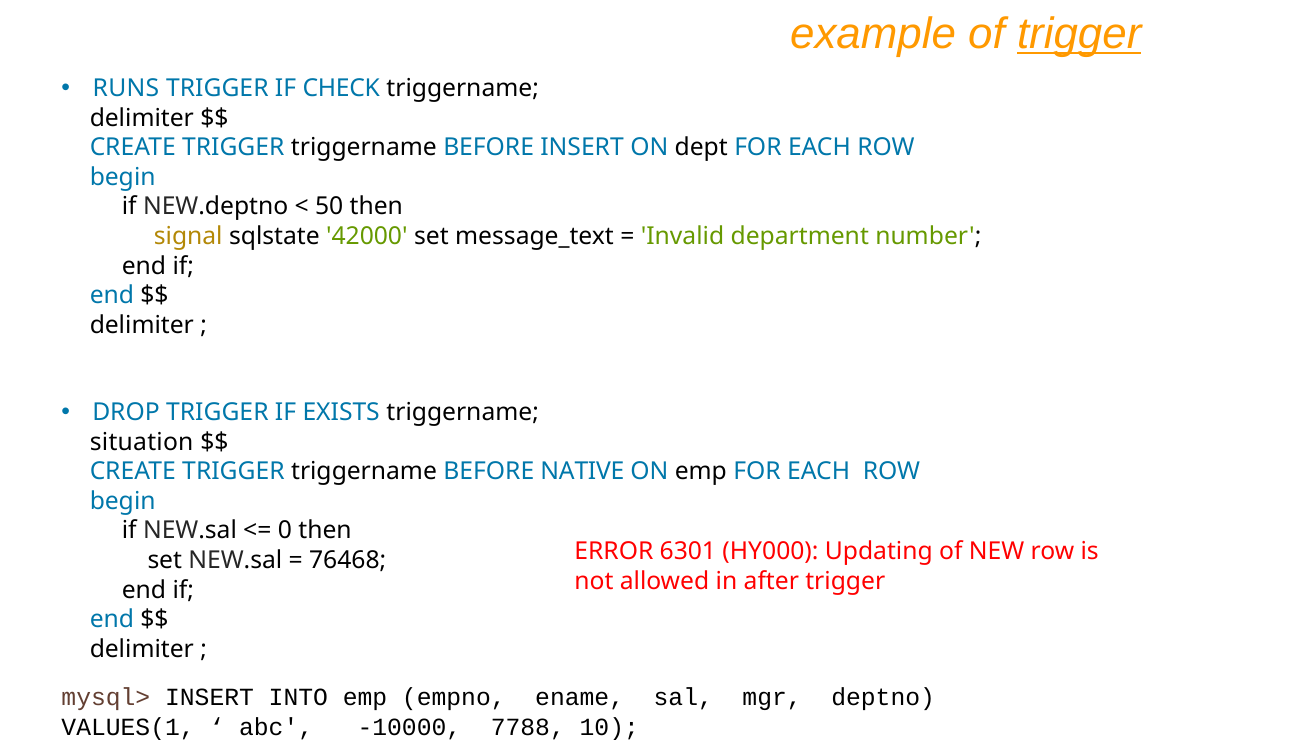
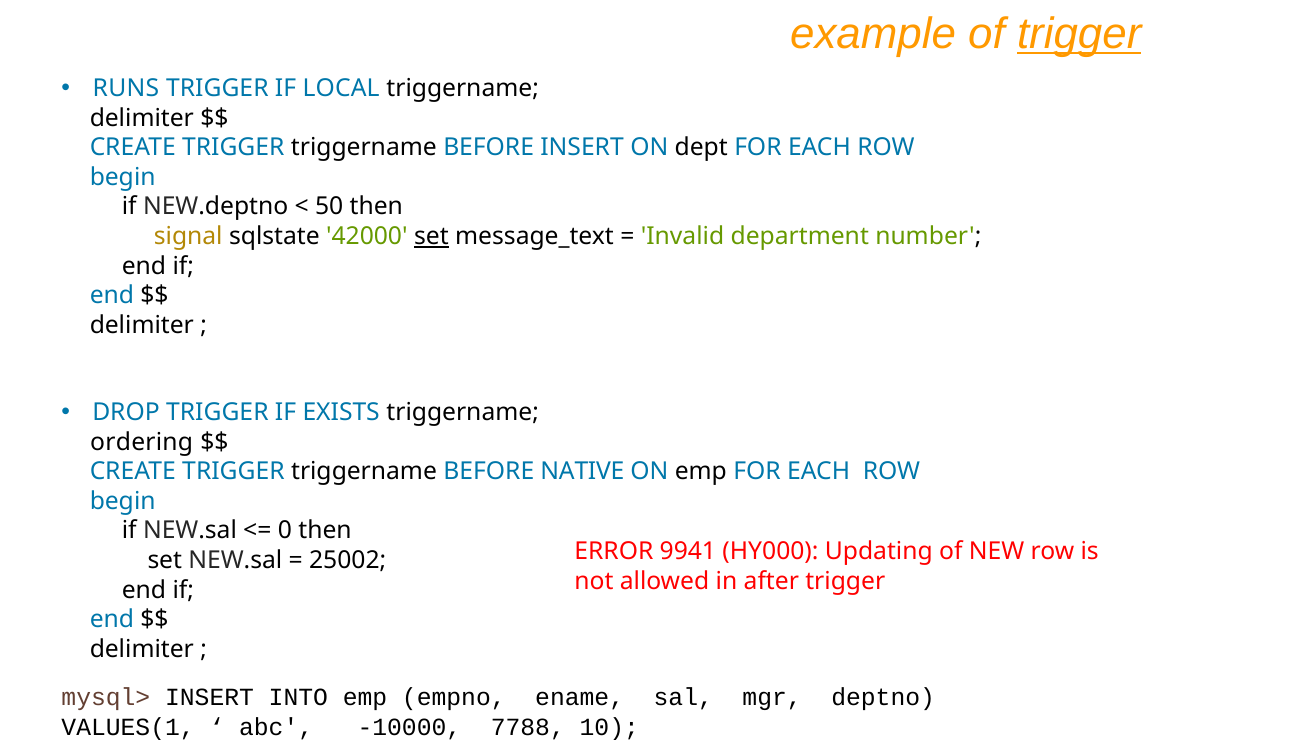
CHECK: CHECK -> LOCAL (341, 88)
set underline: none -> present (431, 236)
situation: situation -> ordering (142, 442)
6301: 6301 -> 9941 (688, 552)
76468: 76468 -> 25002 (348, 561)
